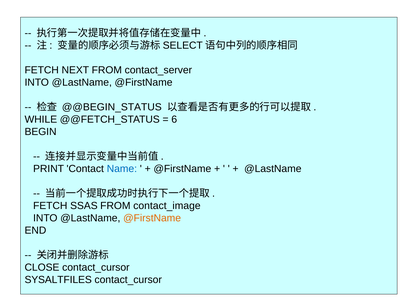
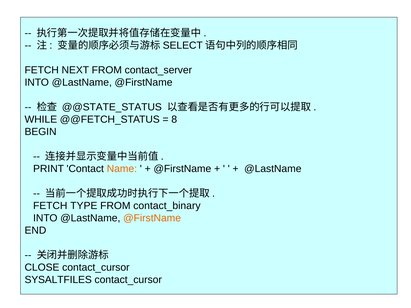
@@BEGIN_STATUS: @@BEGIN_STATUS -> @@STATE_STATUS (112, 107)
6: 6 -> 8 (174, 120)
Name colour: blue -> orange (122, 169)
SSAS: SSAS -> TYPE (84, 206)
contact_image: contact_image -> contact_binary (167, 206)
